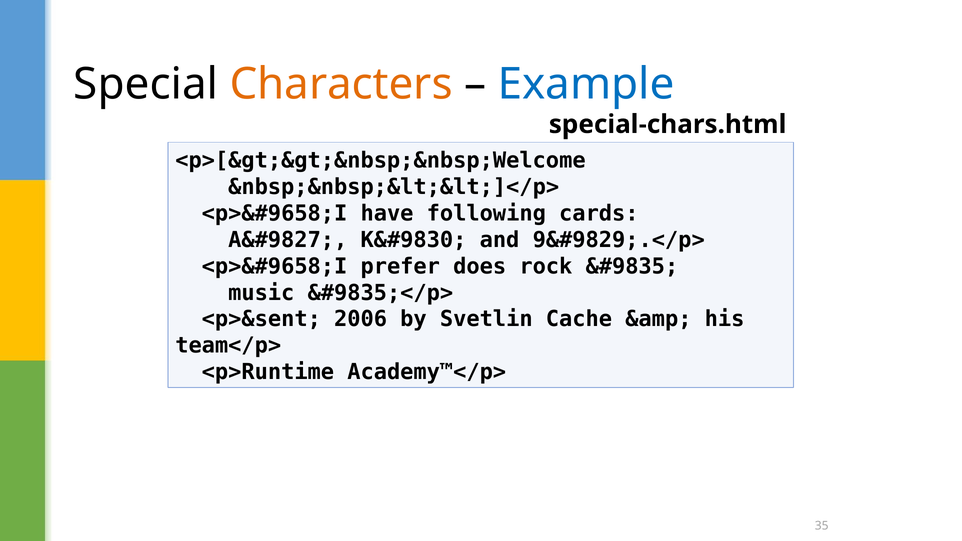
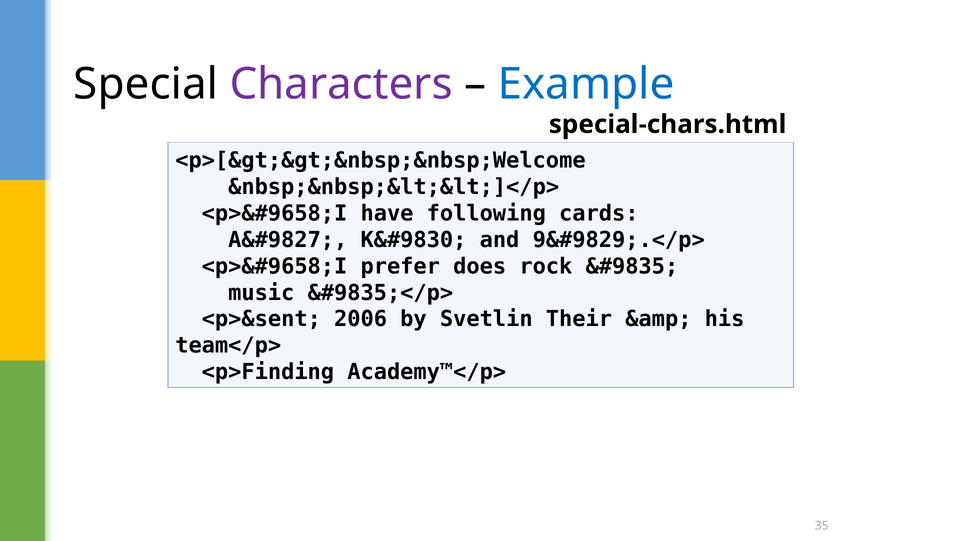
Characters colour: orange -> purple (341, 84)
Cache: Cache -> Their (579, 319)
<p>Runtime: <p>Runtime -> <p>Finding (268, 372)
